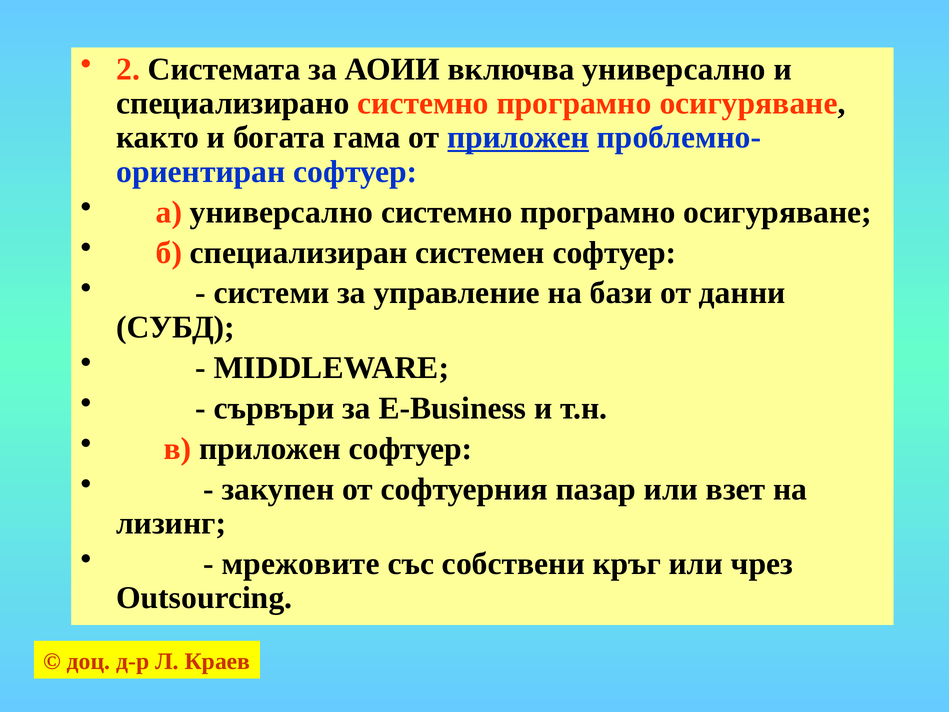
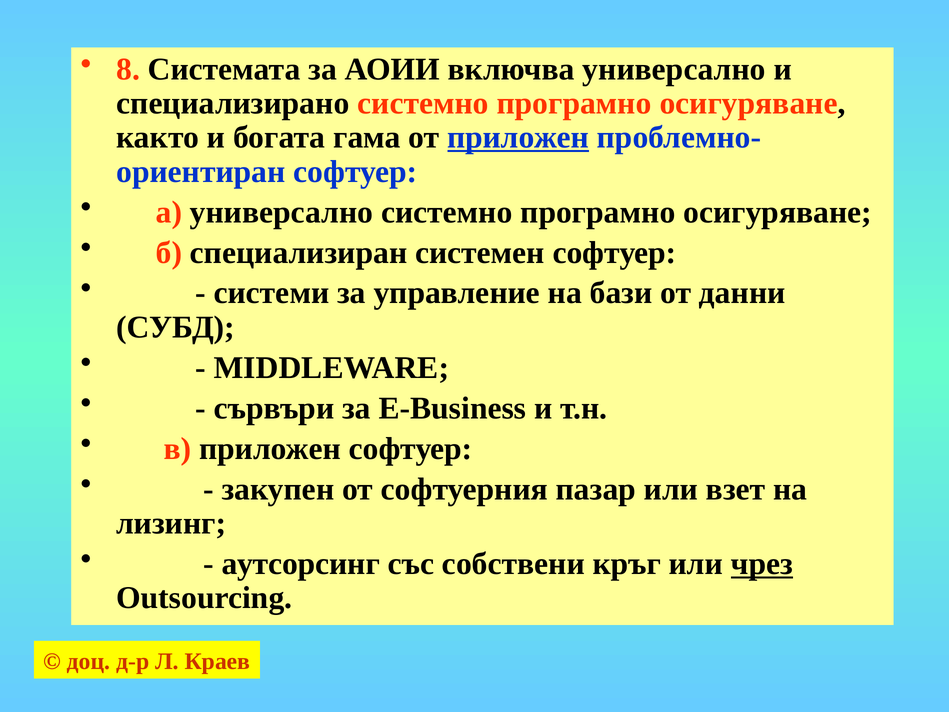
2: 2 -> 8 (128, 69)
мрежовите: мрежовите -> аутсорсинг (301, 564)
чрез underline: none -> present (762, 564)
